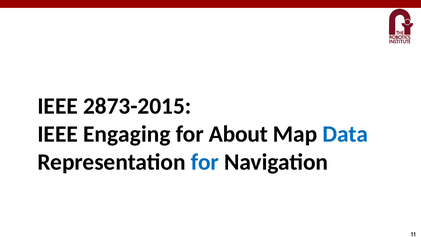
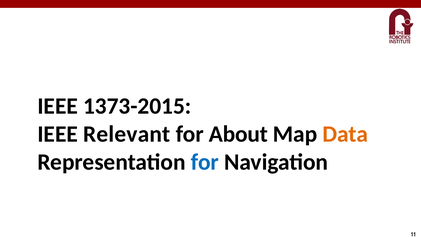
2873-2015: 2873-2015 -> 1373-2015 (137, 106)
Engaging: Engaging -> Relevant (127, 134)
Data colour: blue -> orange (345, 134)
